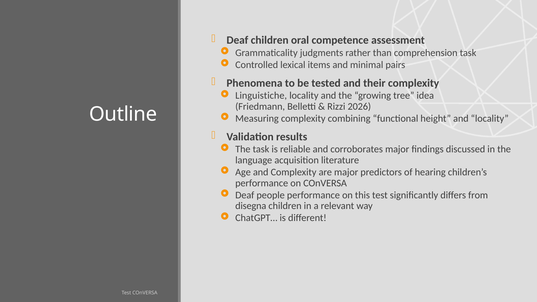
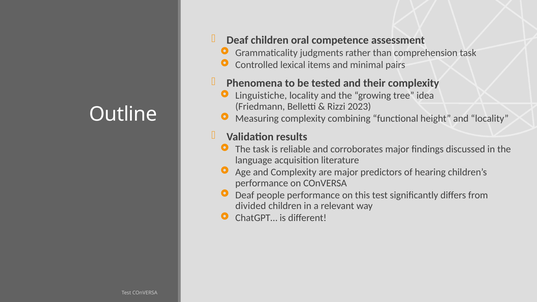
2026: 2026 -> 2023 (359, 106)
disegna: disegna -> divided (251, 206)
